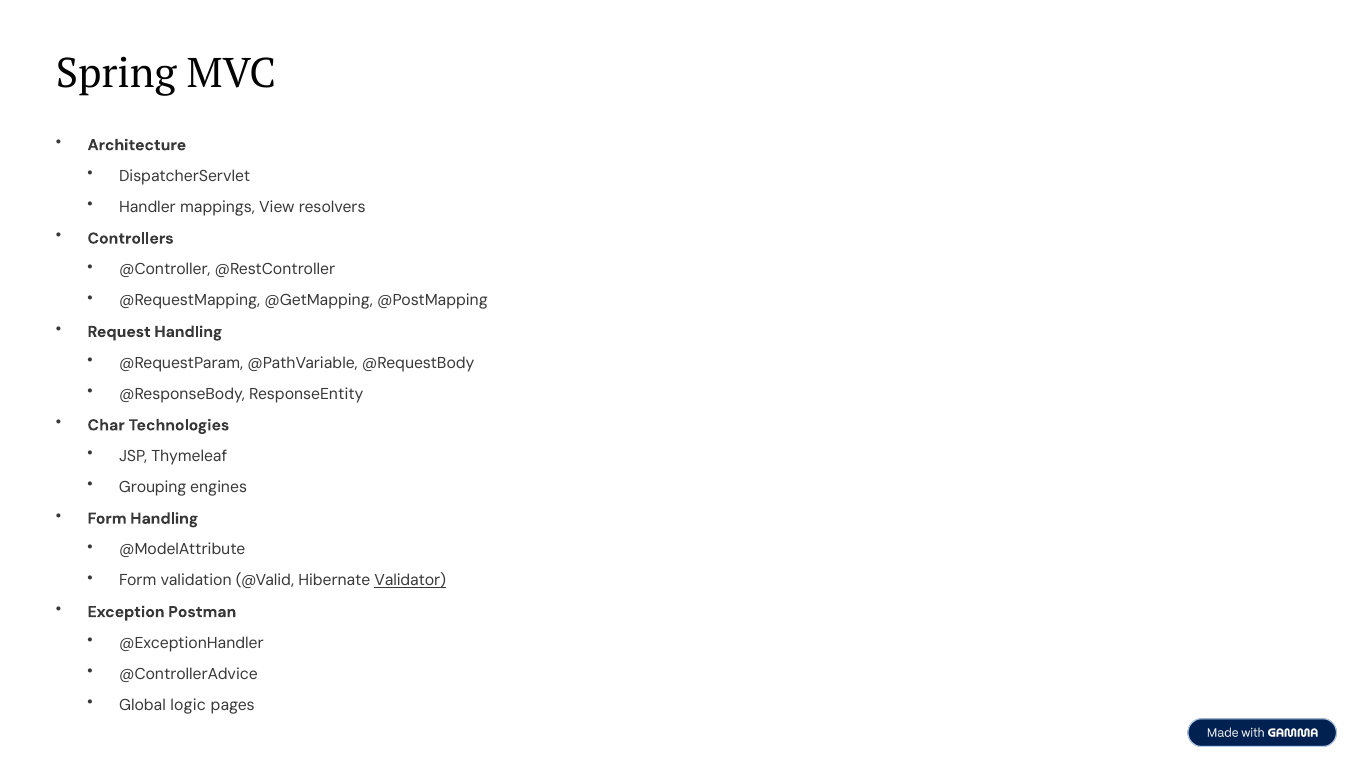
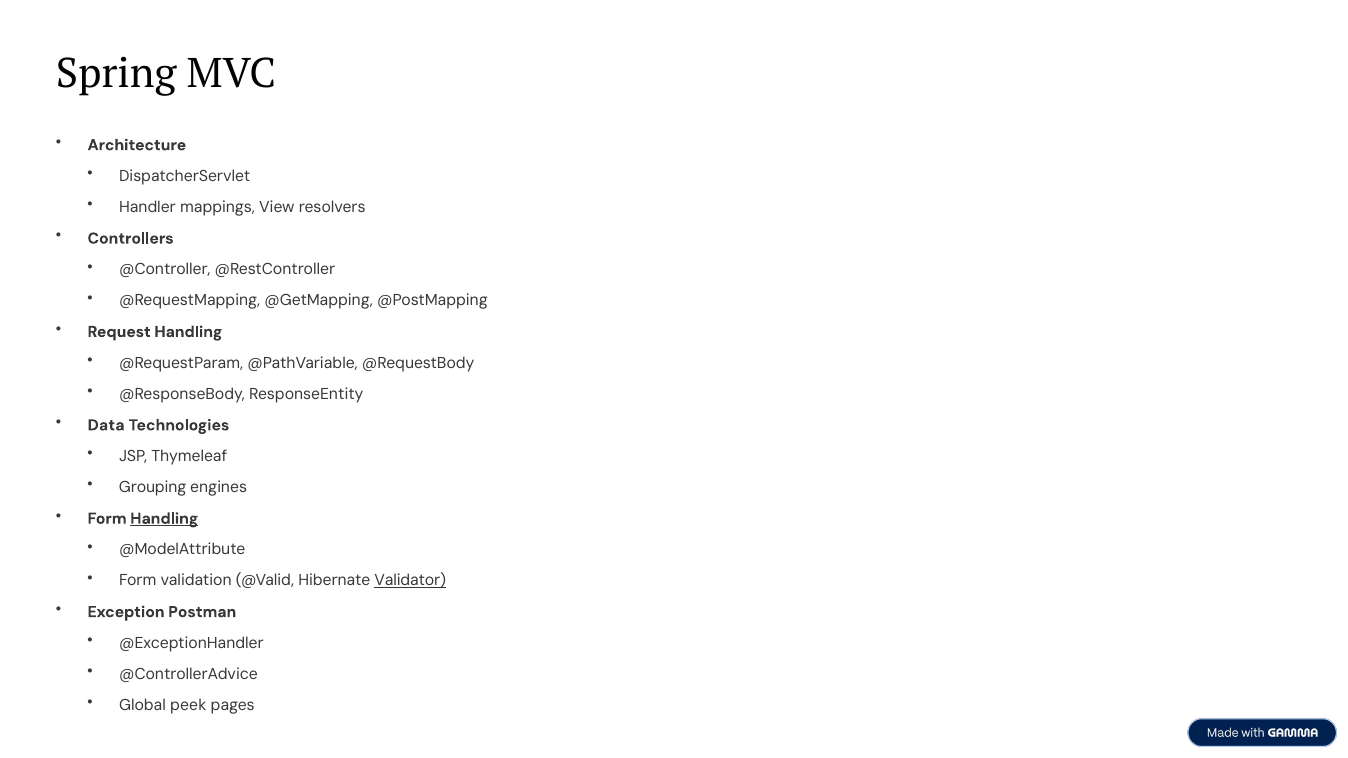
Char: Char -> Data (106, 425)
Handling underline: none -> present (164, 519)
logic: logic -> peek (188, 705)
